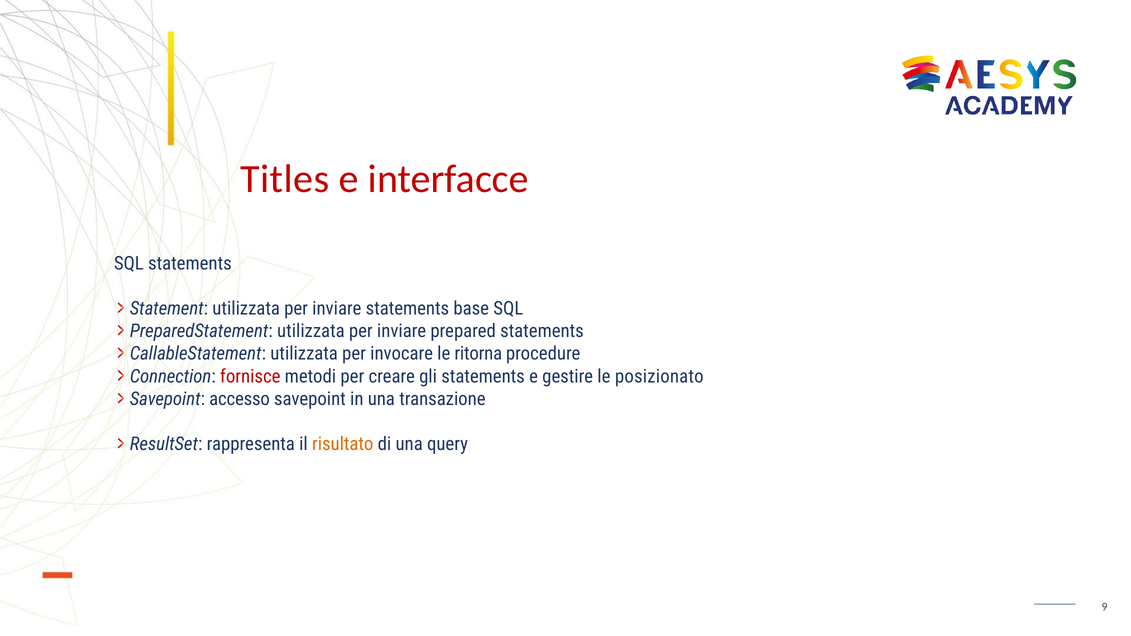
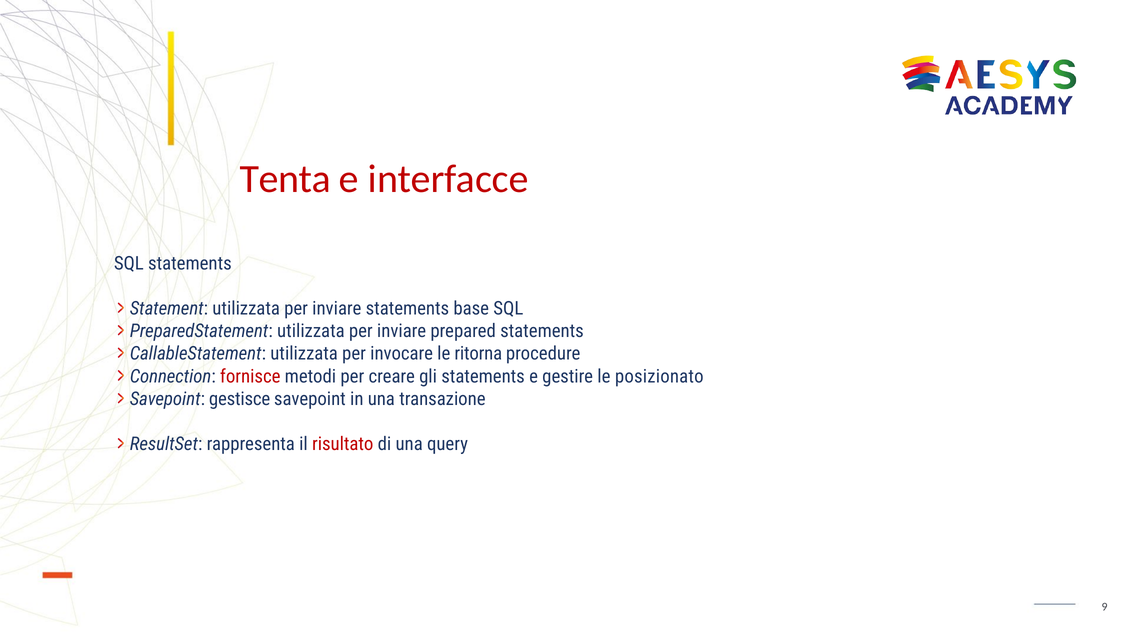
Titles: Titles -> Tenta (285, 179)
accesso: accesso -> gestisce (240, 399)
risultato colour: orange -> red (343, 444)
